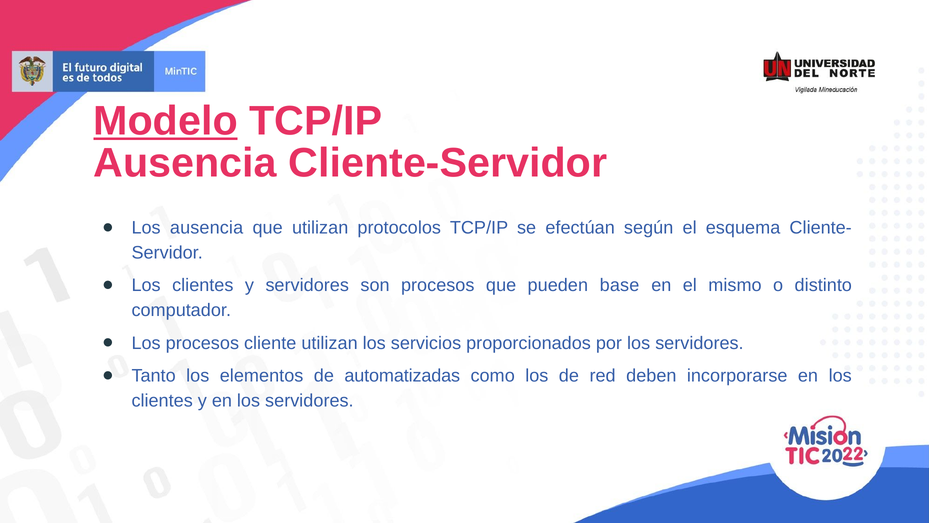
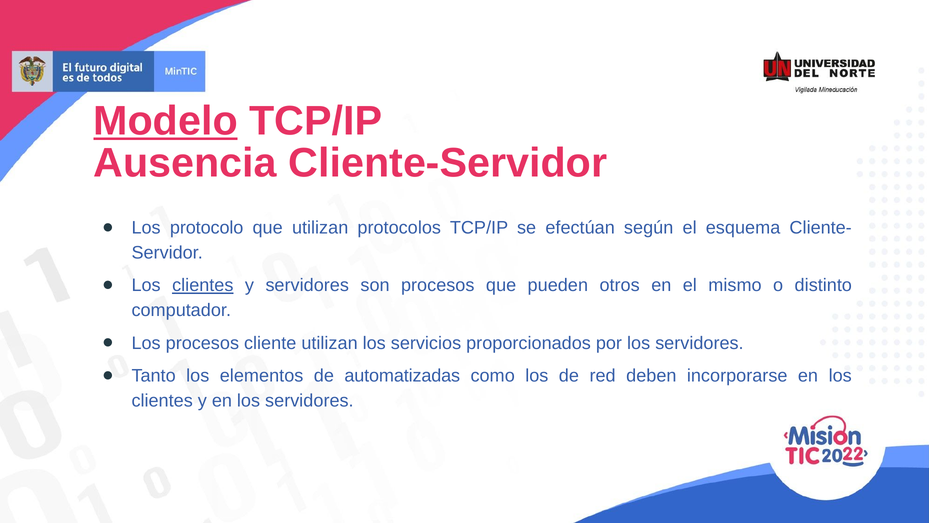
Los ausencia: ausencia -> protocolo (207, 228)
clientes underline: none -> present (203, 285)
base: base -> otros (620, 285)
